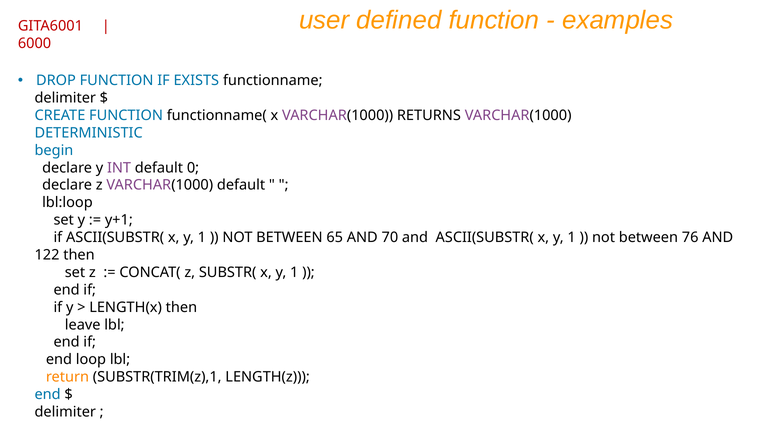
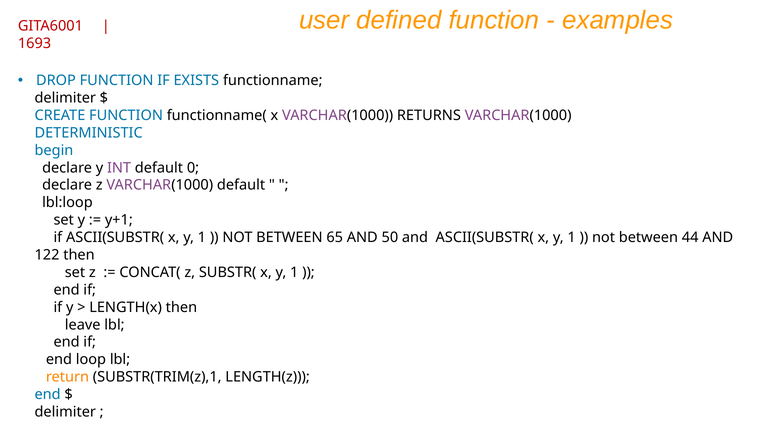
6000: 6000 -> 1693 (35, 43)
70: 70 -> 50 (390, 238)
76: 76 -> 44 (690, 238)
